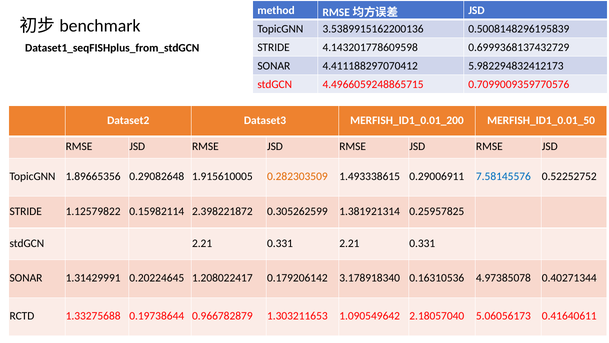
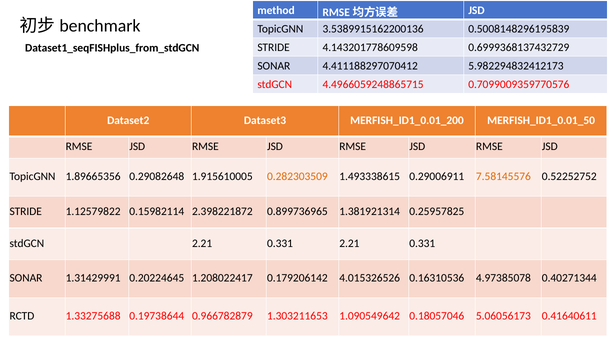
7.58145576 colour: blue -> orange (503, 176)
0.305262599: 0.305262599 -> 0.899736965 (297, 211)
3.178918340: 3.178918340 -> 4.015326526 (370, 278)
2.18057040: 2.18057040 -> 0.18057046 (437, 316)
